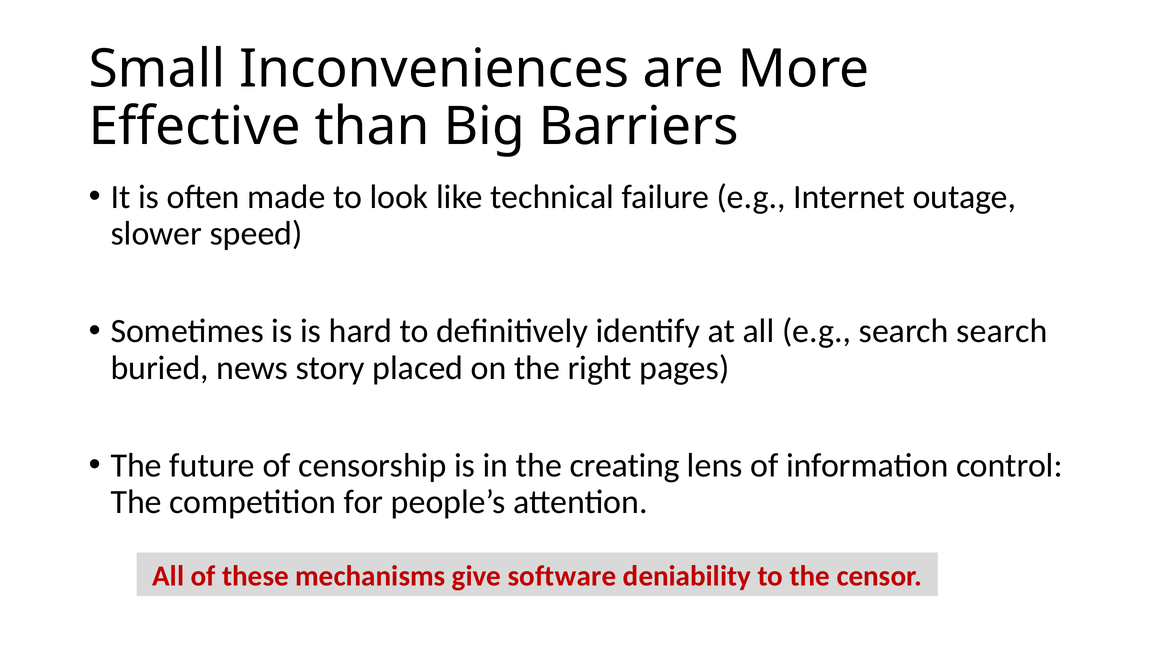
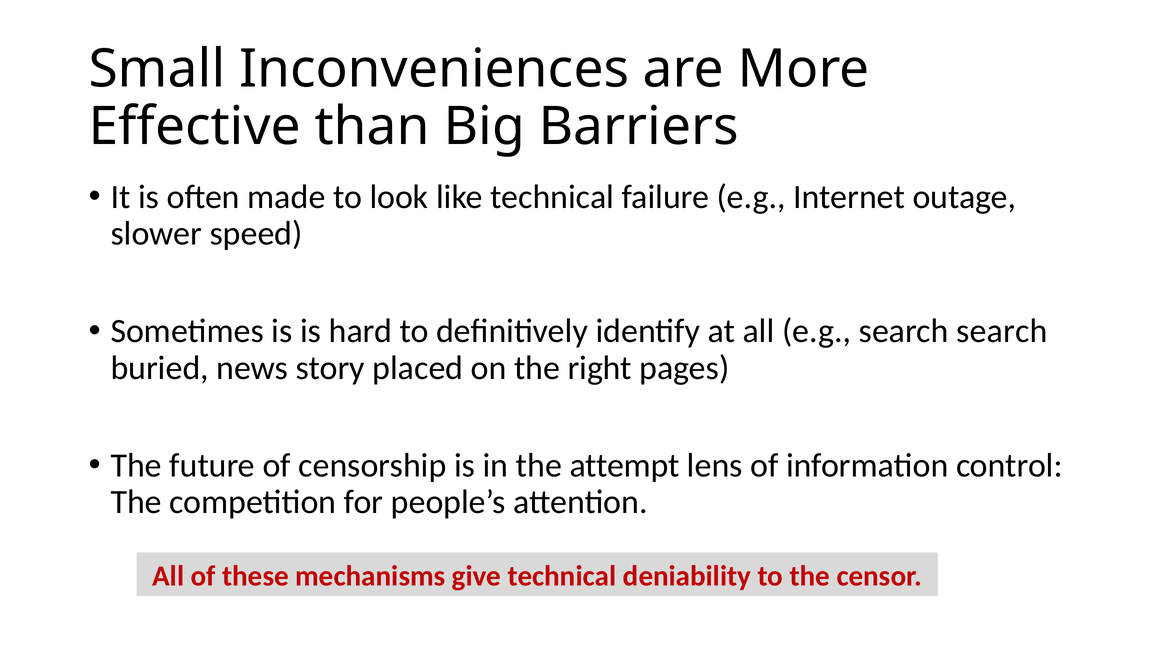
creating: creating -> attempt (625, 465)
give software: software -> technical (562, 576)
